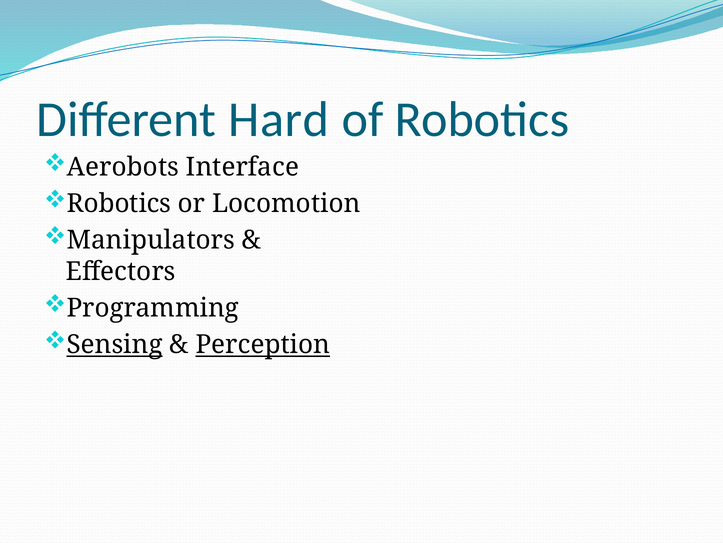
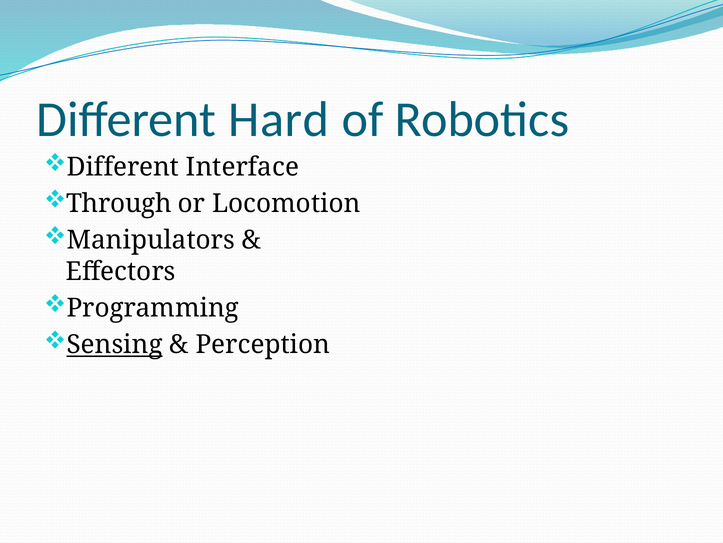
Aerobots: Aerobots -> Different (123, 167)
Robotics: Robotics -> Through (119, 203)
Perception underline: present -> none (263, 344)
